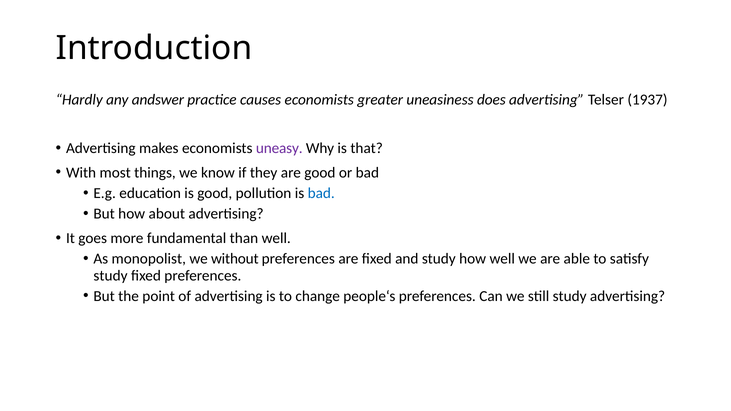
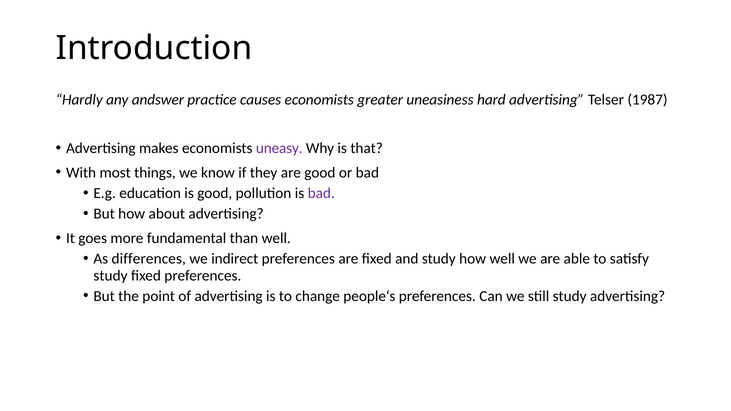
does: does -> hard (491, 100)
1937: 1937 -> 1987 (647, 100)
bad colour: blue -> purple (321, 193)
monopolist: monopolist -> differences (149, 259)
without: without -> indirect (235, 259)
